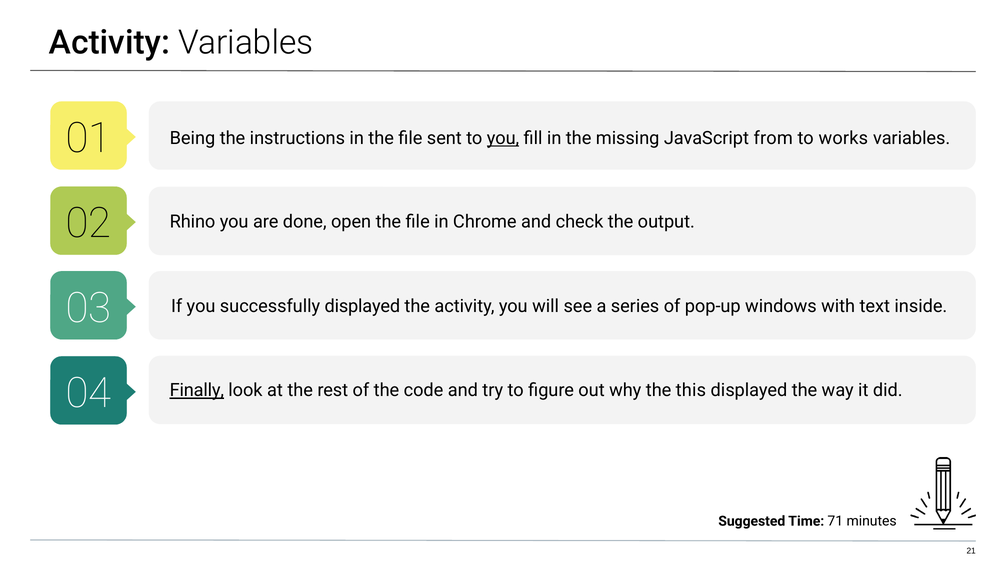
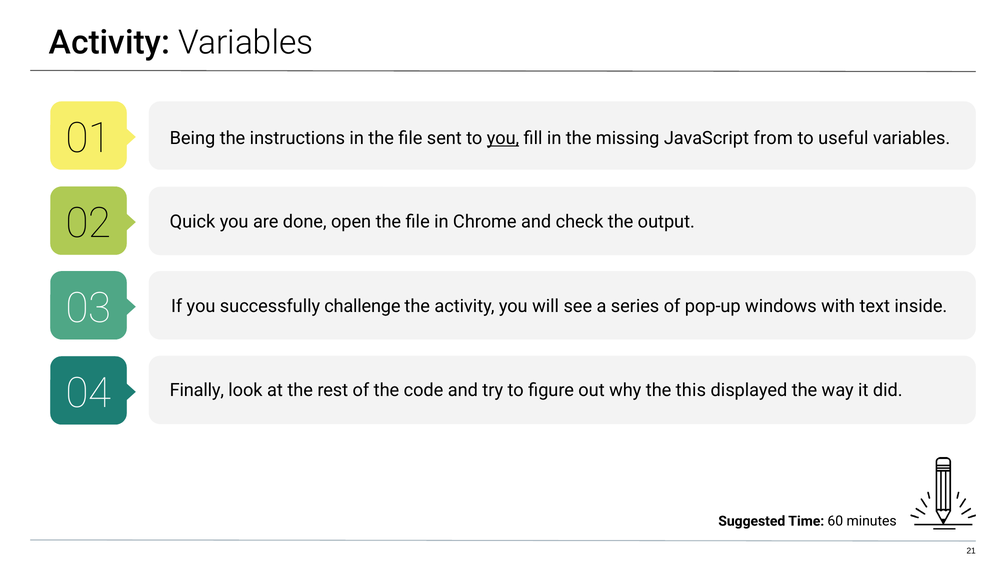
works: works -> useful (843, 138)
Rhino: Rhino -> Quick (192, 222)
successfully displayed: displayed -> challenge (362, 306)
Finally underline: present -> none (197, 390)
71: 71 -> 60 (835, 521)
